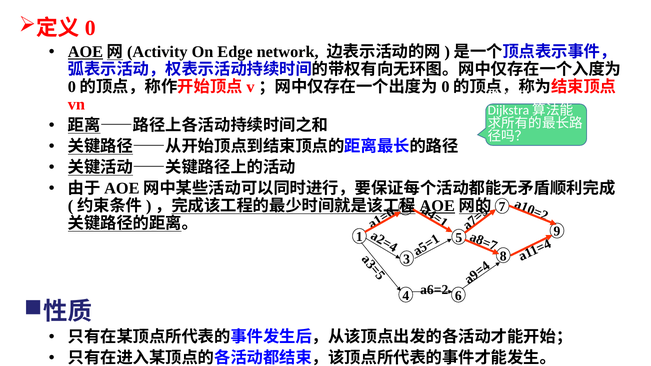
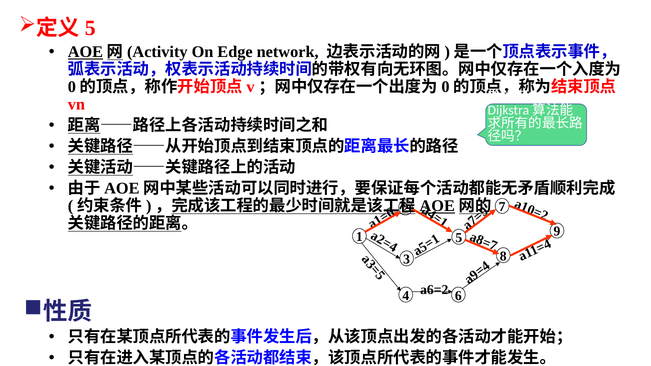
0: 0 -> 5 (90, 28)
